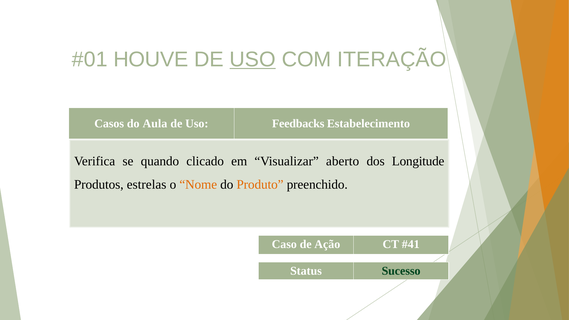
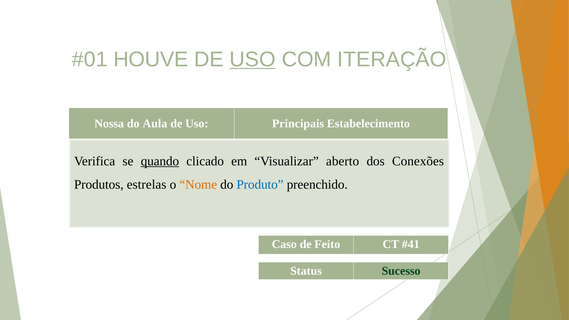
Casos: Casos -> Nossa (109, 124)
Feedbacks: Feedbacks -> Principais (298, 124)
quando underline: none -> present (160, 161)
Longitude: Longitude -> Conexões (418, 161)
Produto colour: orange -> blue (260, 185)
Ação: Ação -> Feito (327, 244)
